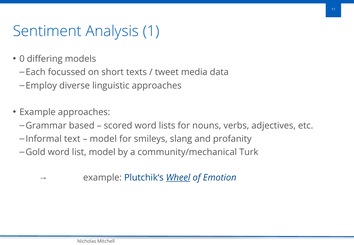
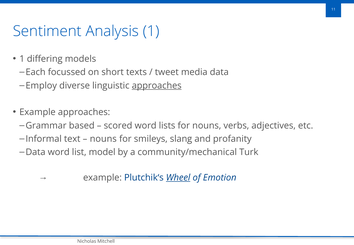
0: 0 -> 1 (22, 59)
approaches underline: none -> present (157, 86)
model: model -> nouns (103, 139)
Gold: Gold -> Data (36, 152)
